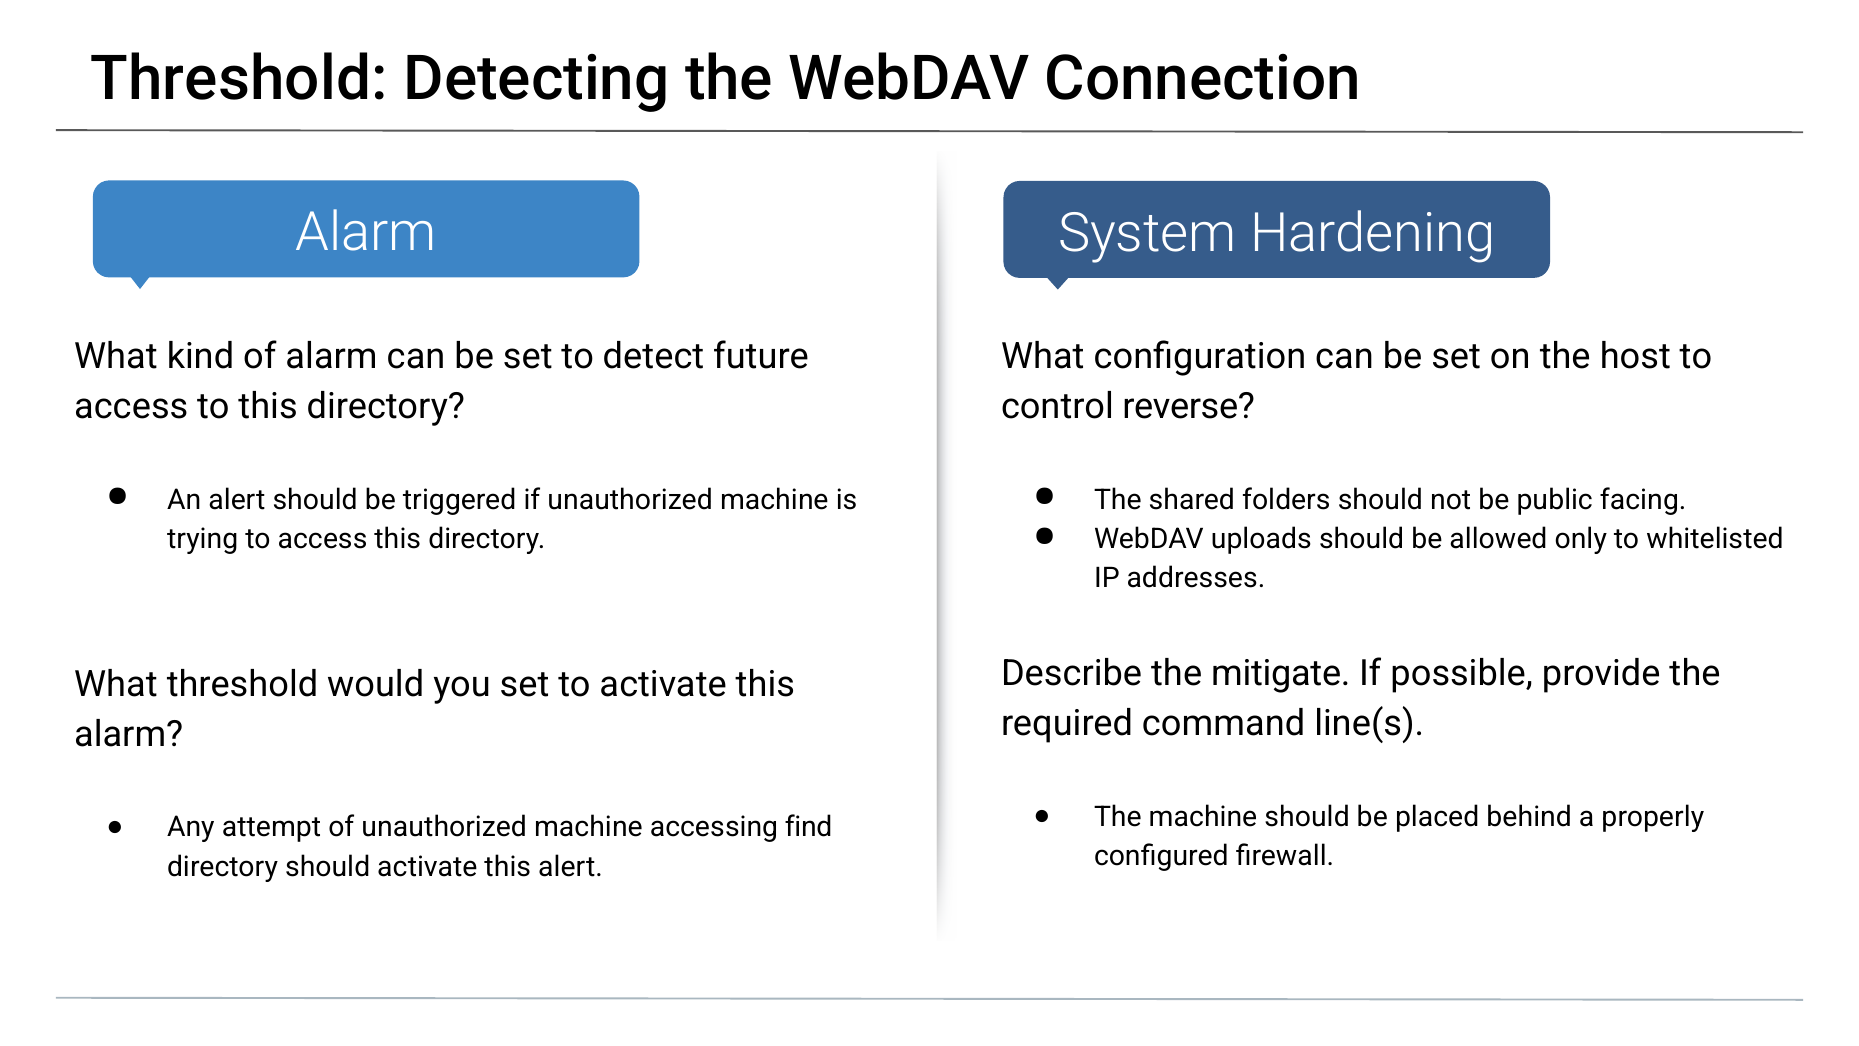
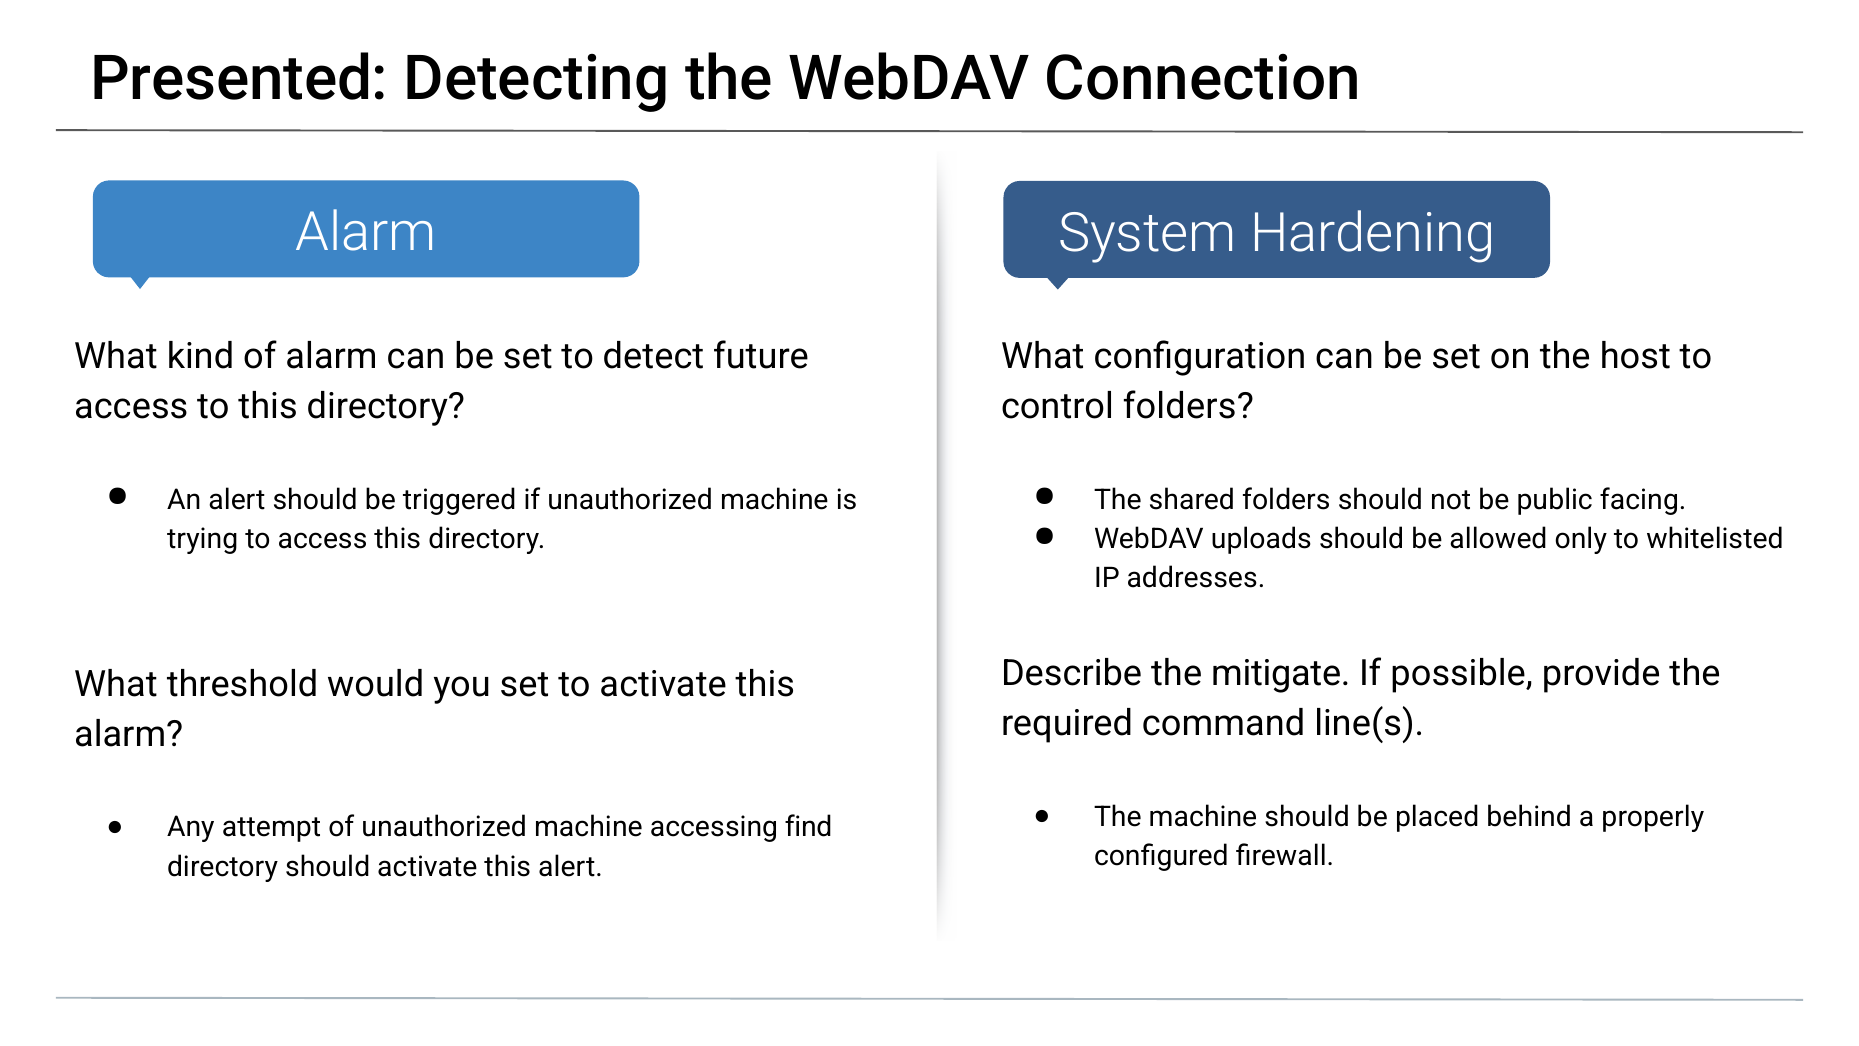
Threshold: Threshold -> Presented (239, 79)
control reverse: reverse -> folders (1188, 407)
